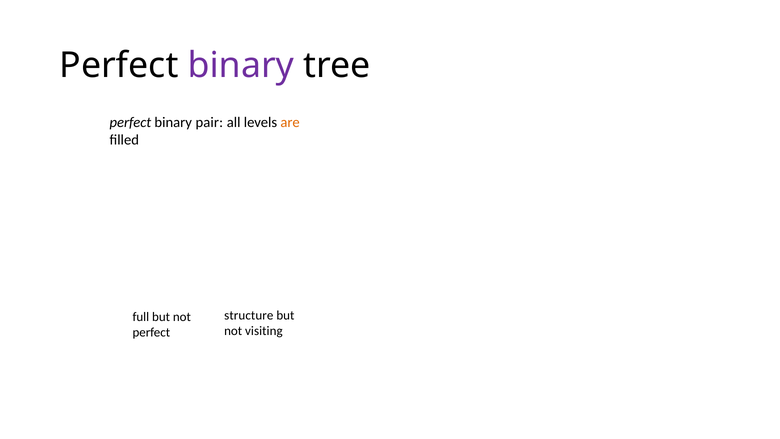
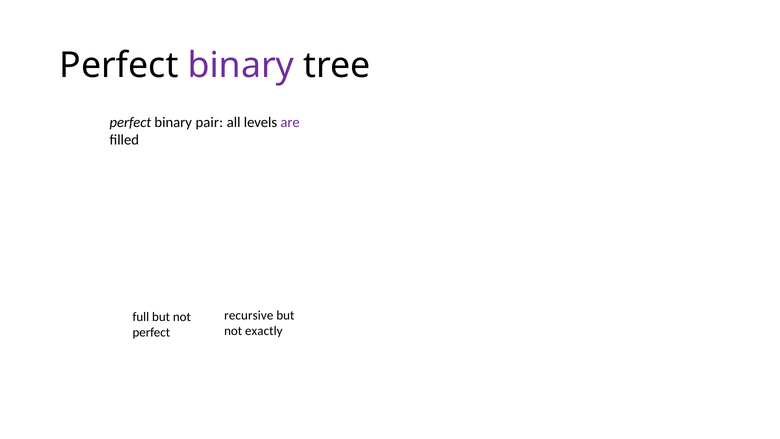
are colour: orange -> purple (290, 122)
structure: structure -> recursive (249, 315)
visiting: visiting -> exactly (264, 331)
